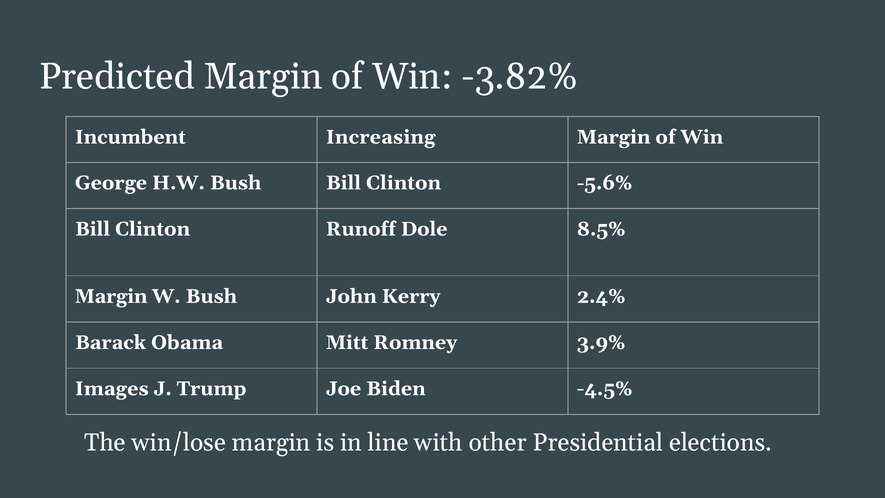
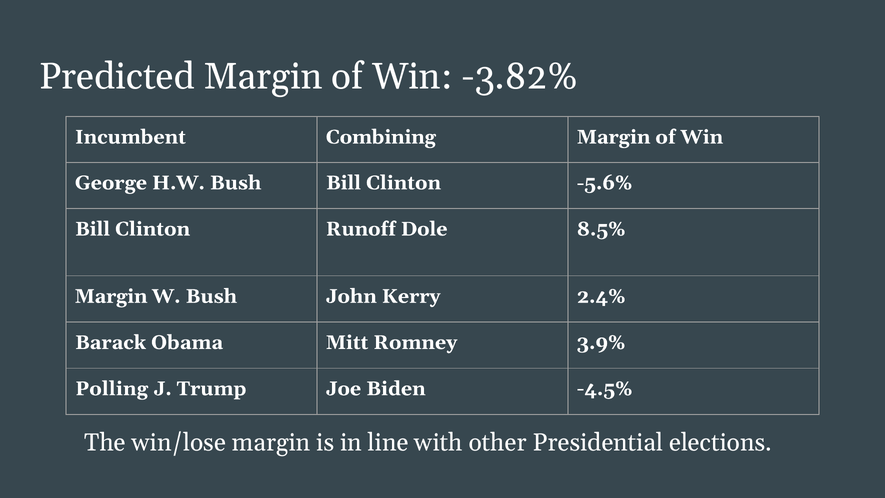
Increasing: Increasing -> Combining (381, 137)
Images: Images -> Polling (112, 389)
